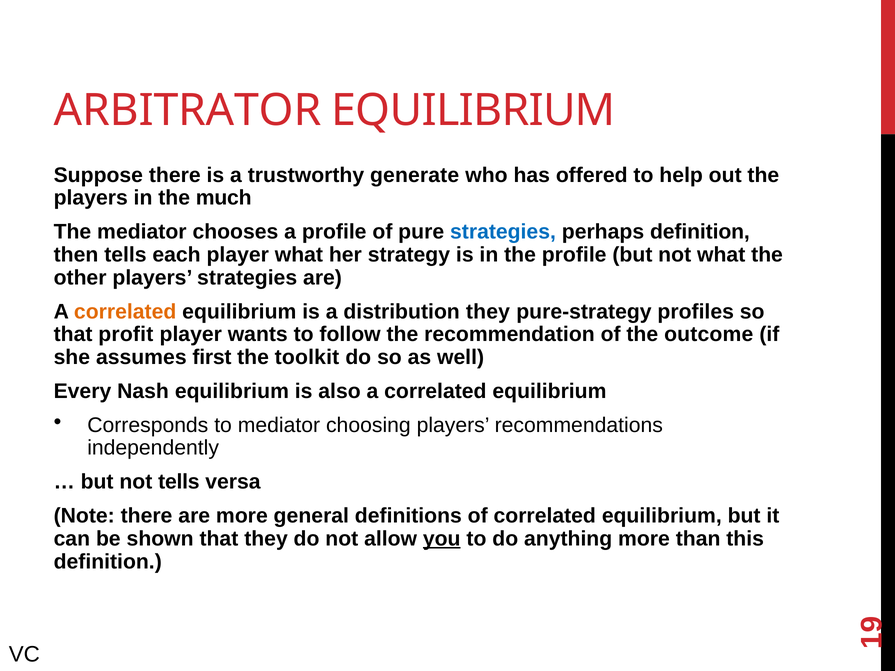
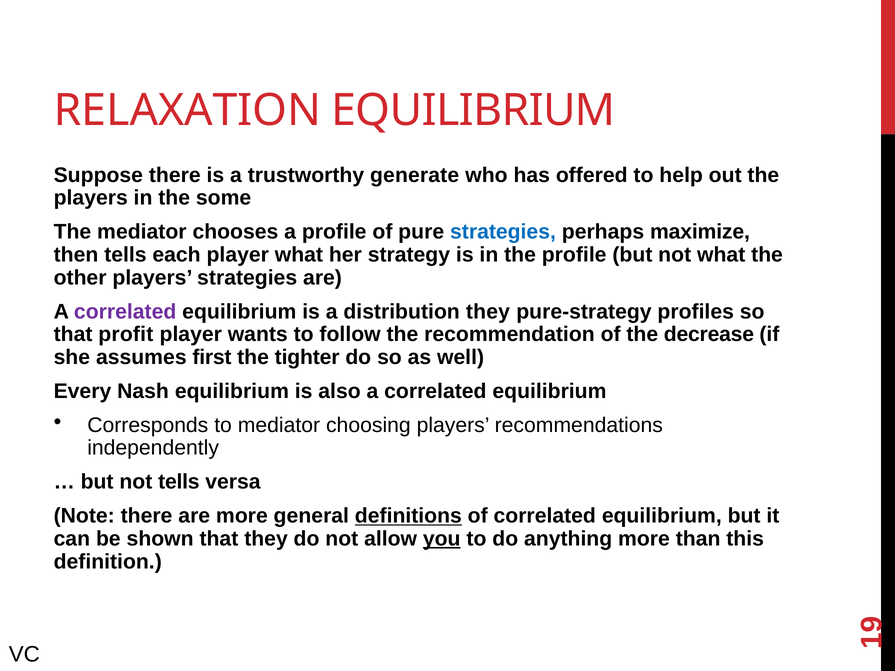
ARBITRATOR: ARBITRATOR -> RELAXATION (187, 111)
much: much -> some (224, 198)
perhaps definition: definition -> maximize (700, 232)
correlated colour: orange -> purple (125, 312)
outcome: outcome -> decrease (709, 335)
toolkit: toolkit -> tighter (307, 357)
definitions underline: none -> present (408, 516)
